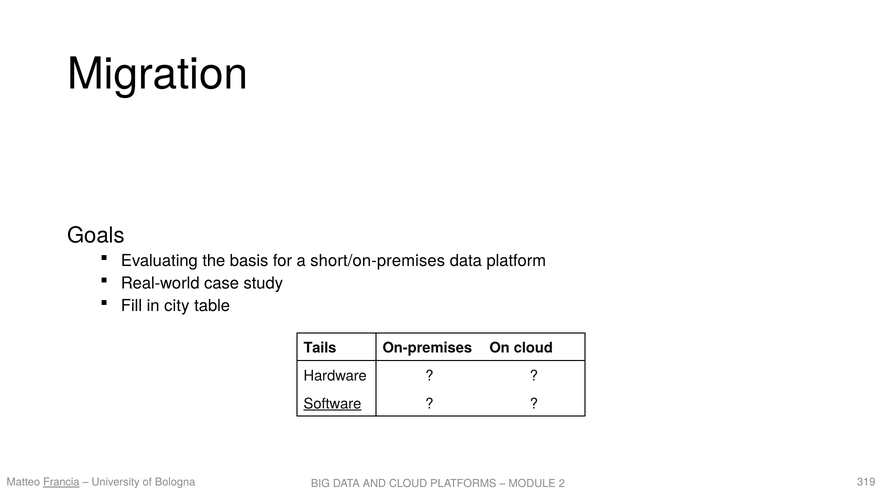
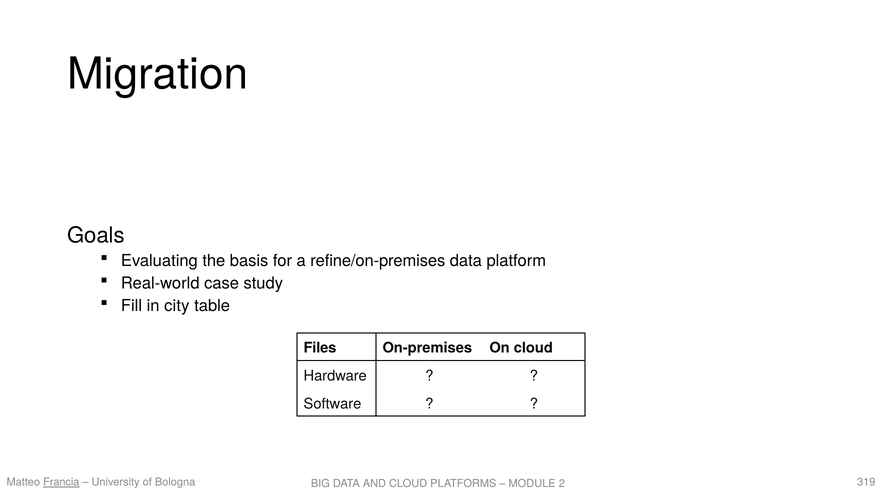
short/on-premises: short/on-premises -> refine/on-premises (378, 261)
Tails: Tails -> Files (320, 348)
Software underline: present -> none (332, 404)
